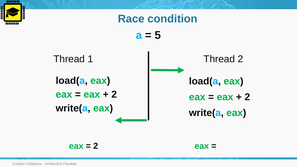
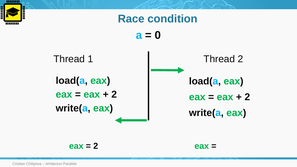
5: 5 -> 0 (158, 35)
